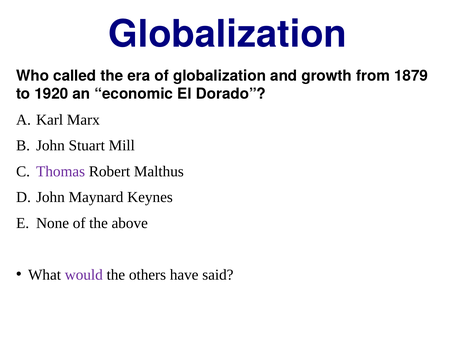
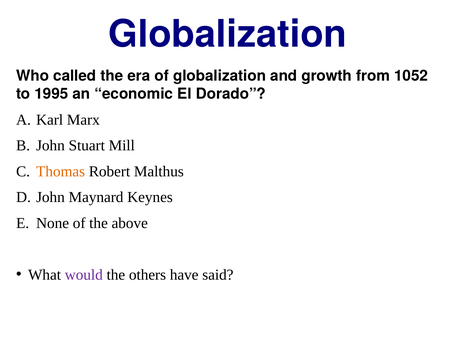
1879: 1879 -> 1052 (411, 76)
1920: 1920 -> 1995 (51, 94)
Thomas colour: purple -> orange (61, 171)
